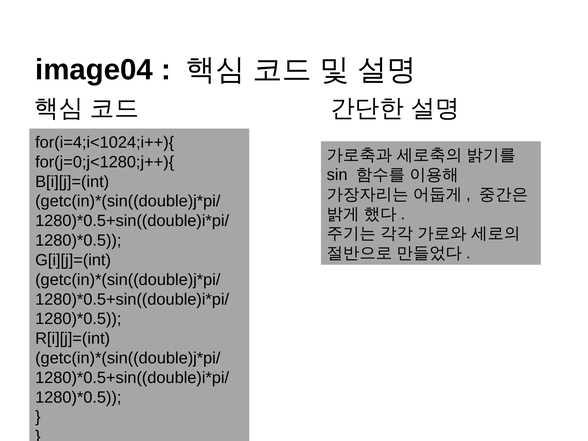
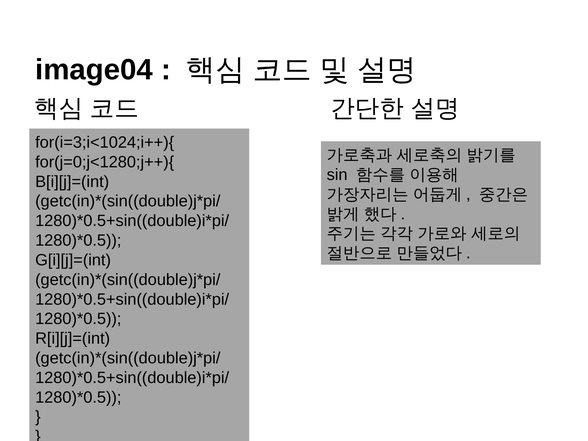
for(i=4;i<1024;i++){: for(i=4;i<1024;i++){ -> for(i=3;i<1024;i++){ (105, 142)
